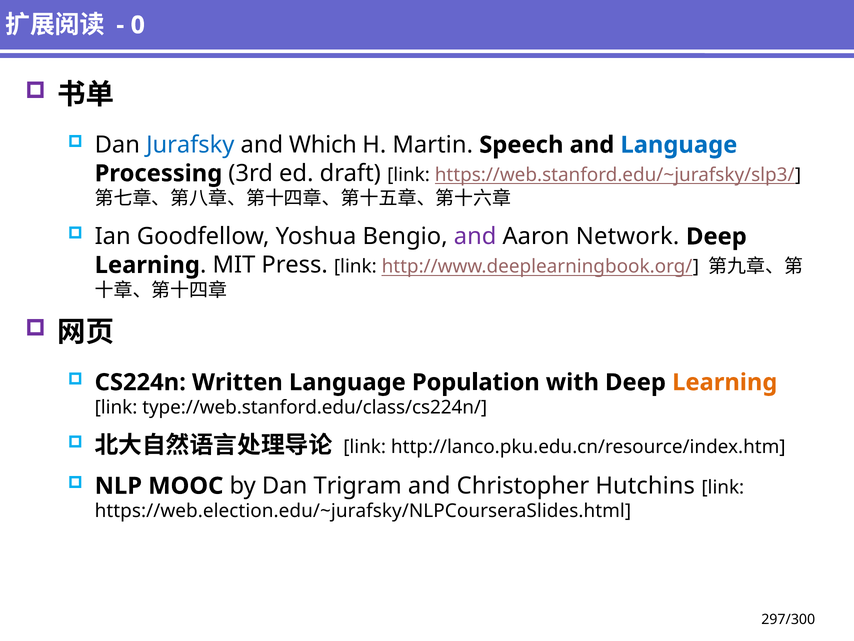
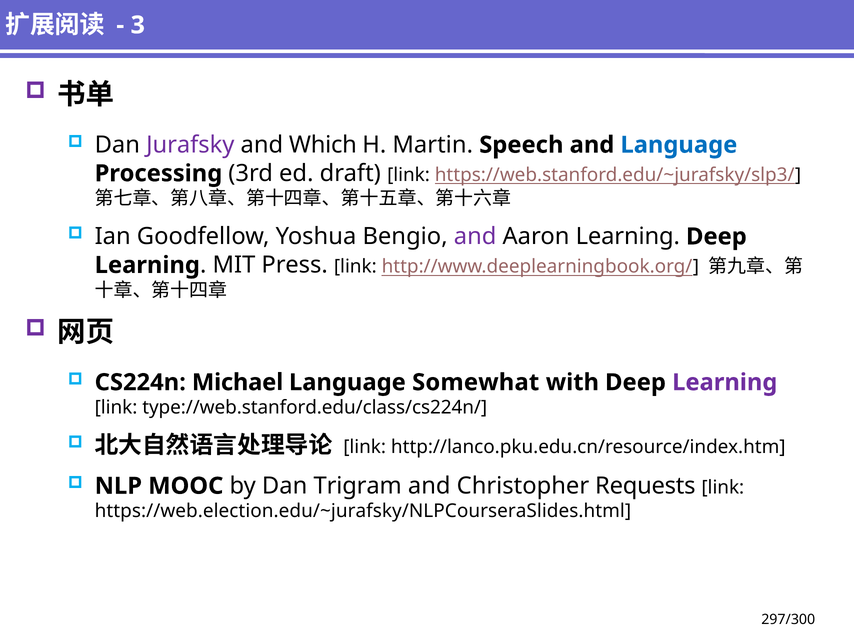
0: 0 -> 3 (138, 25)
Jurafsky colour: blue -> purple (190, 145)
Aaron Network: Network -> Learning (628, 236)
Written: Written -> Michael (238, 382)
Population: Population -> Somewhat (476, 382)
Learning colour: orange -> purple (725, 382)
Hutchins: Hutchins -> Requests (645, 486)
